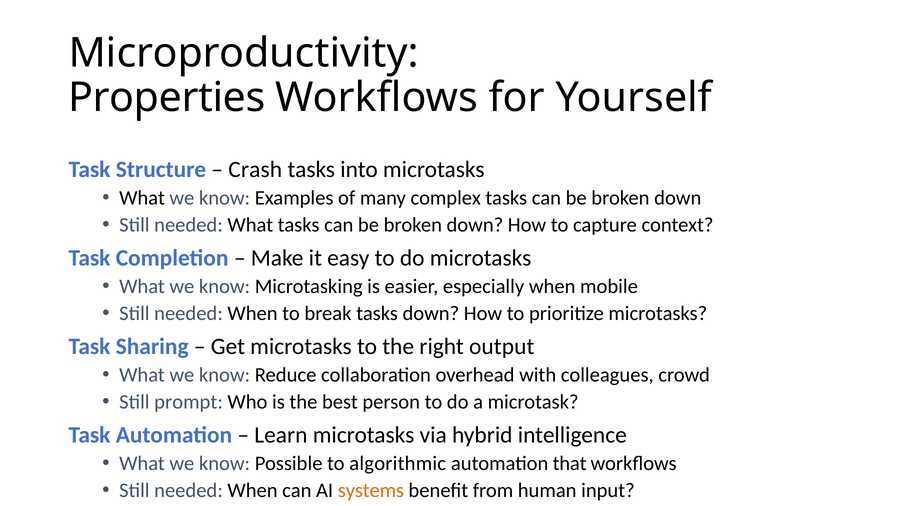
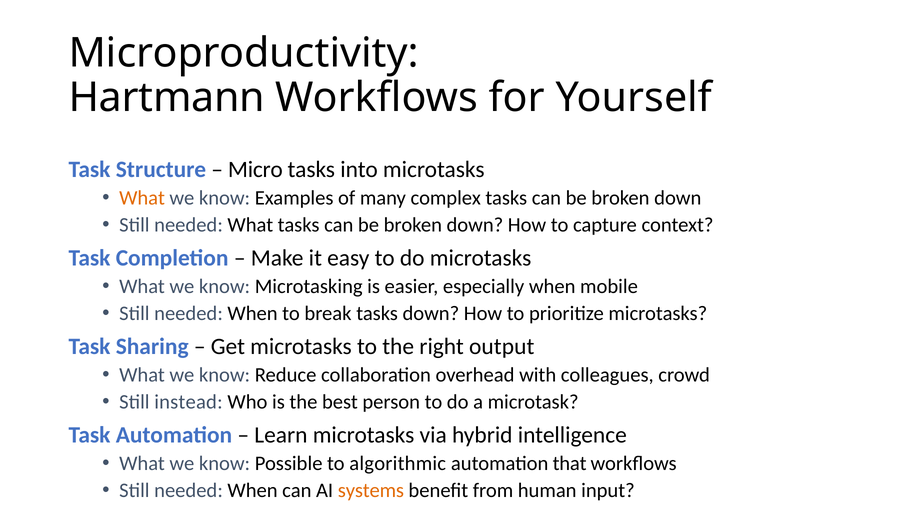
Properties: Properties -> Hartmann (167, 98)
Crash: Crash -> Micro (255, 169)
What colour: black -> orange (142, 198)
prompt: prompt -> instead (188, 402)
